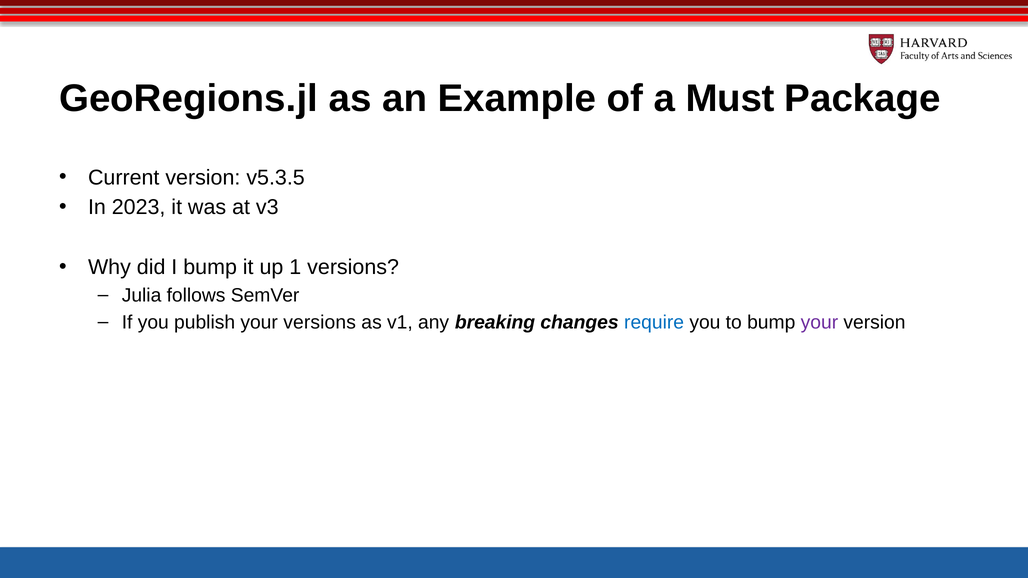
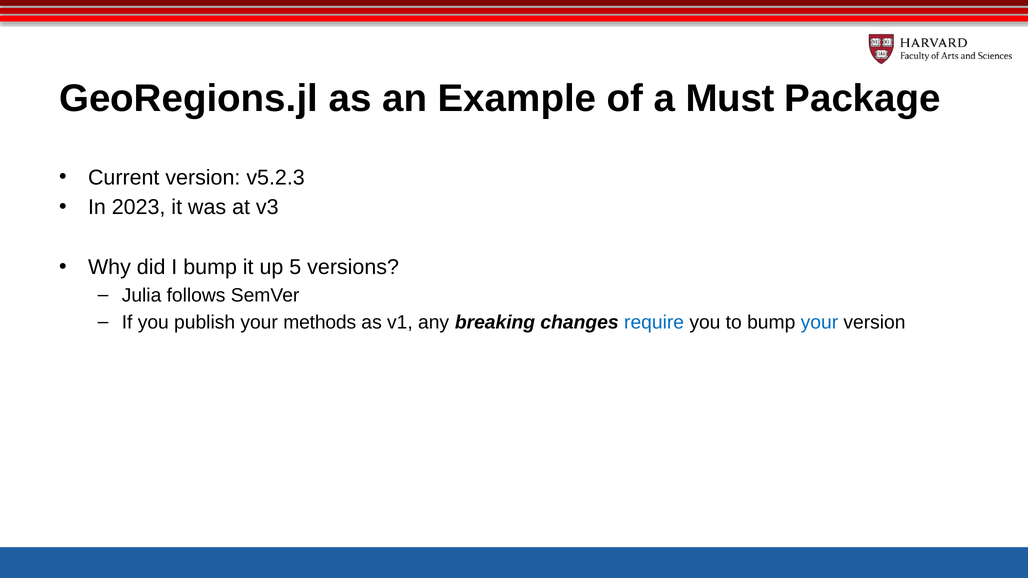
v5.3.5: v5.3.5 -> v5.2.3 (276, 178)
1: 1 -> 5 (295, 267)
your versions: versions -> methods (320, 323)
your colour: purple -> blue (819, 323)
